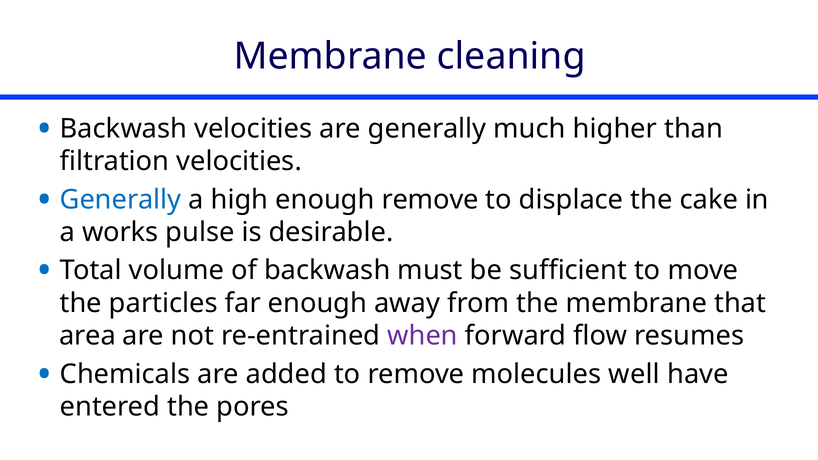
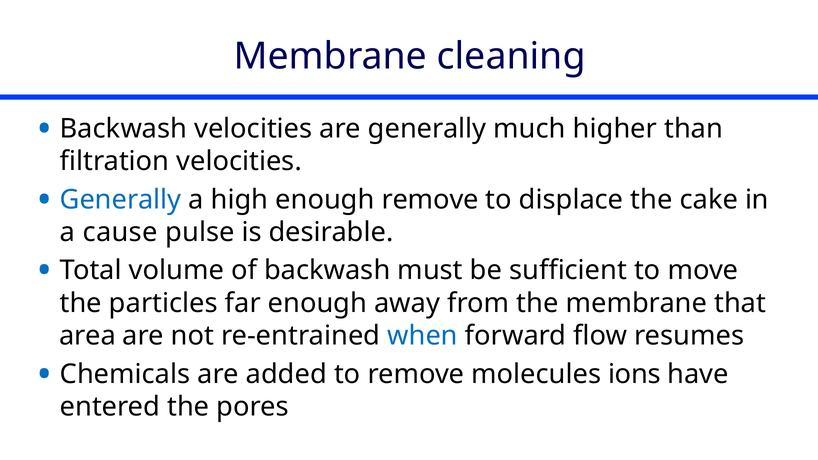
works: works -> cause (120, 232)
when colour: purple -> blue (423, 336)
well: well -> ions (634, 374)
